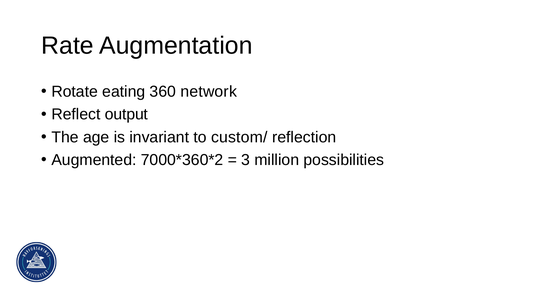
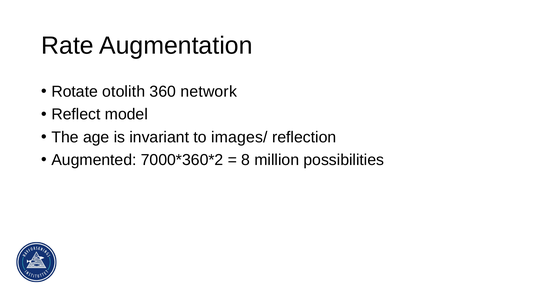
eating: eating -> otolith (124, 92)
output: output -> model (126, 114)
custom/: custom/ -> images/ (239, 137)
3: 3 -> 8 (246, 160)
